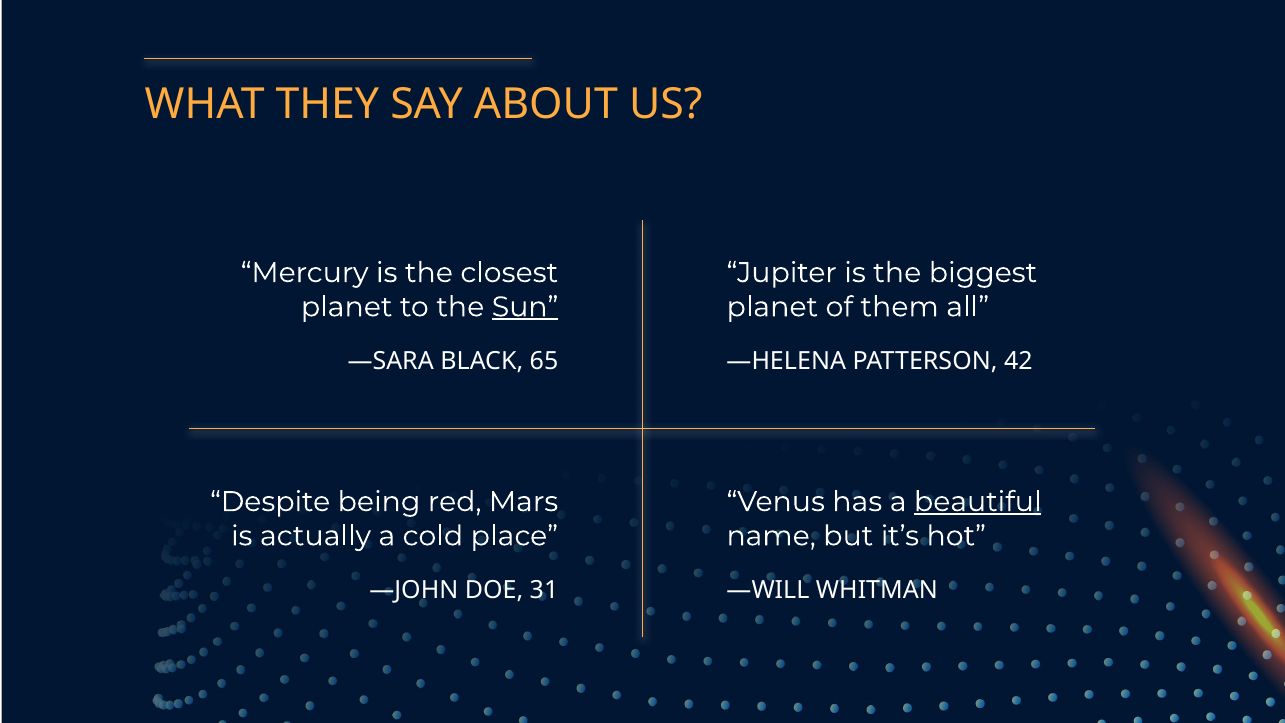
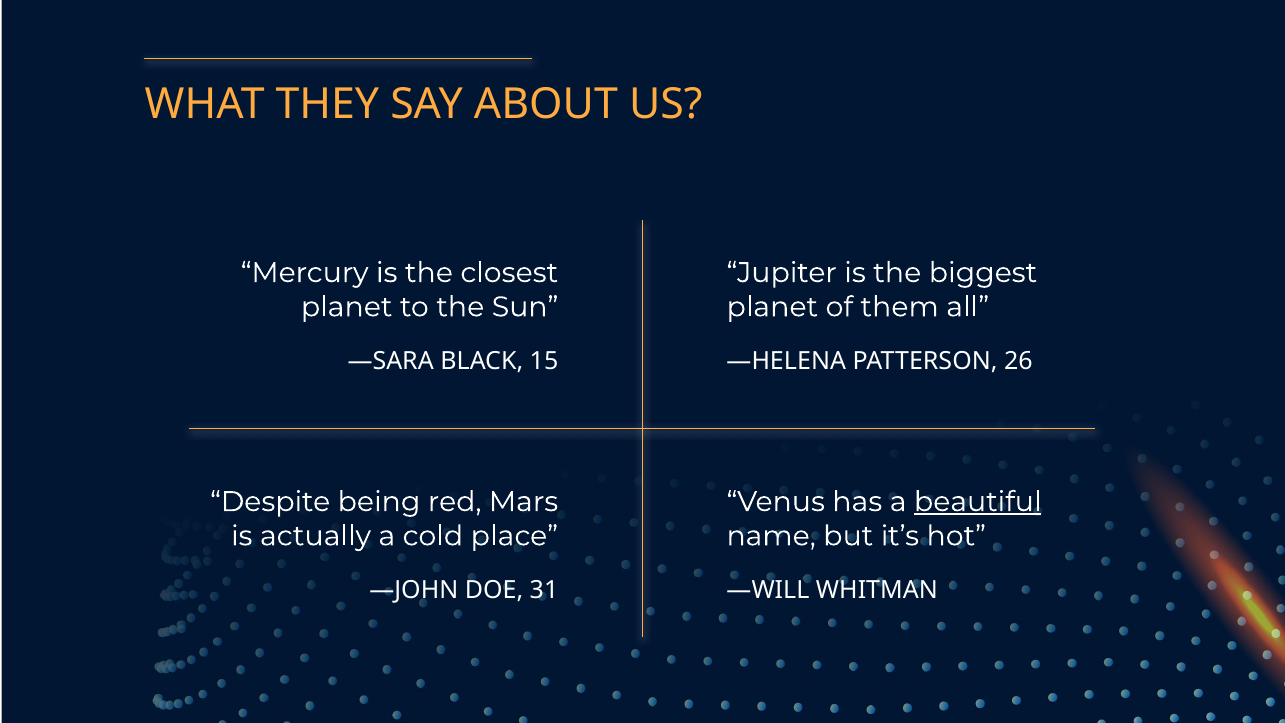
Sun underline: present -> none (525, 307)
65: 65 -> 15 (544, 361)
42: 42 -> 26 (1018, 361)
